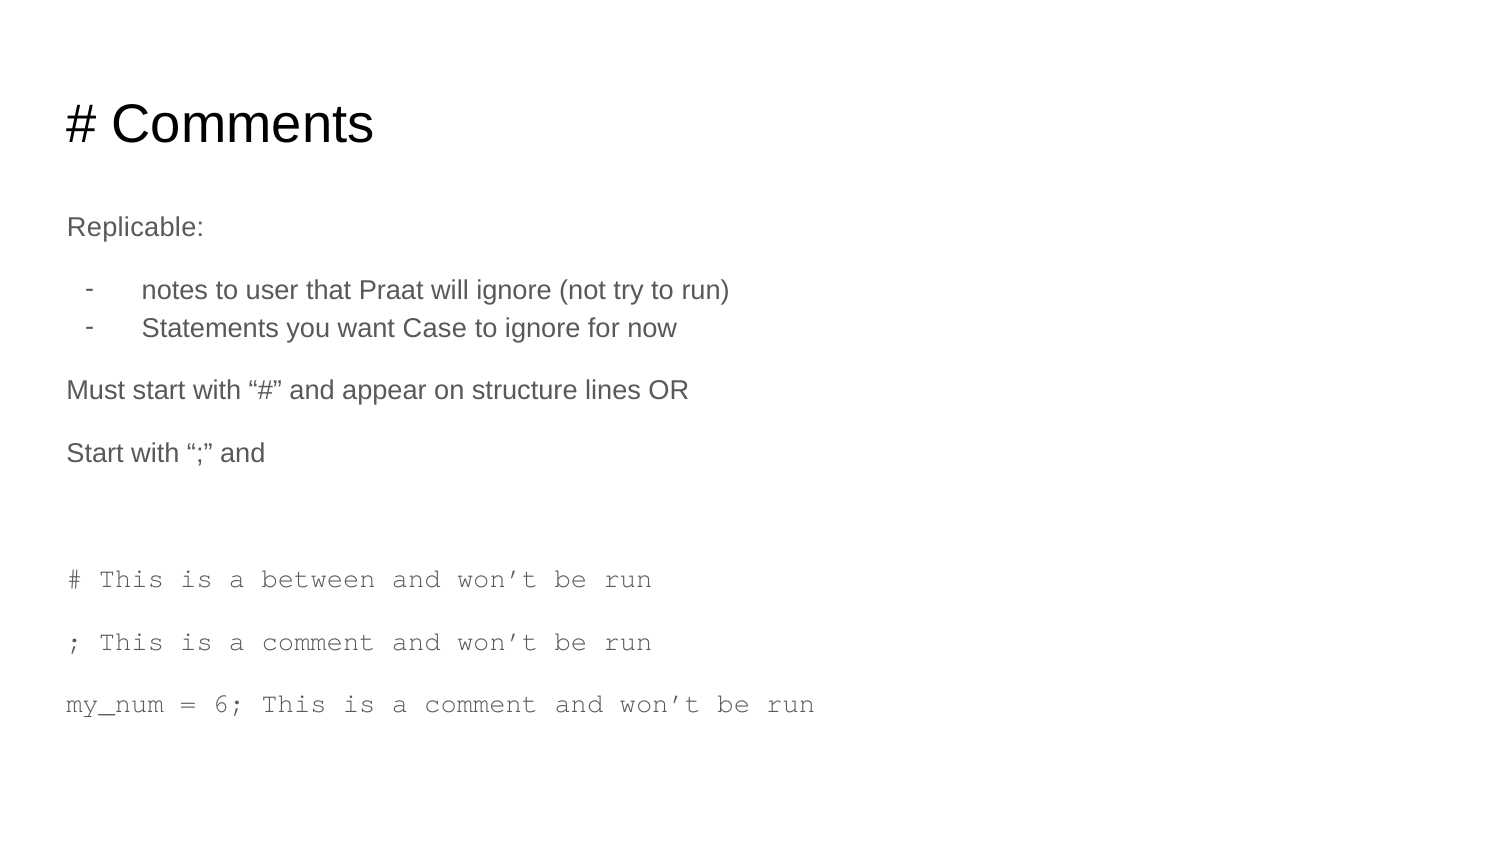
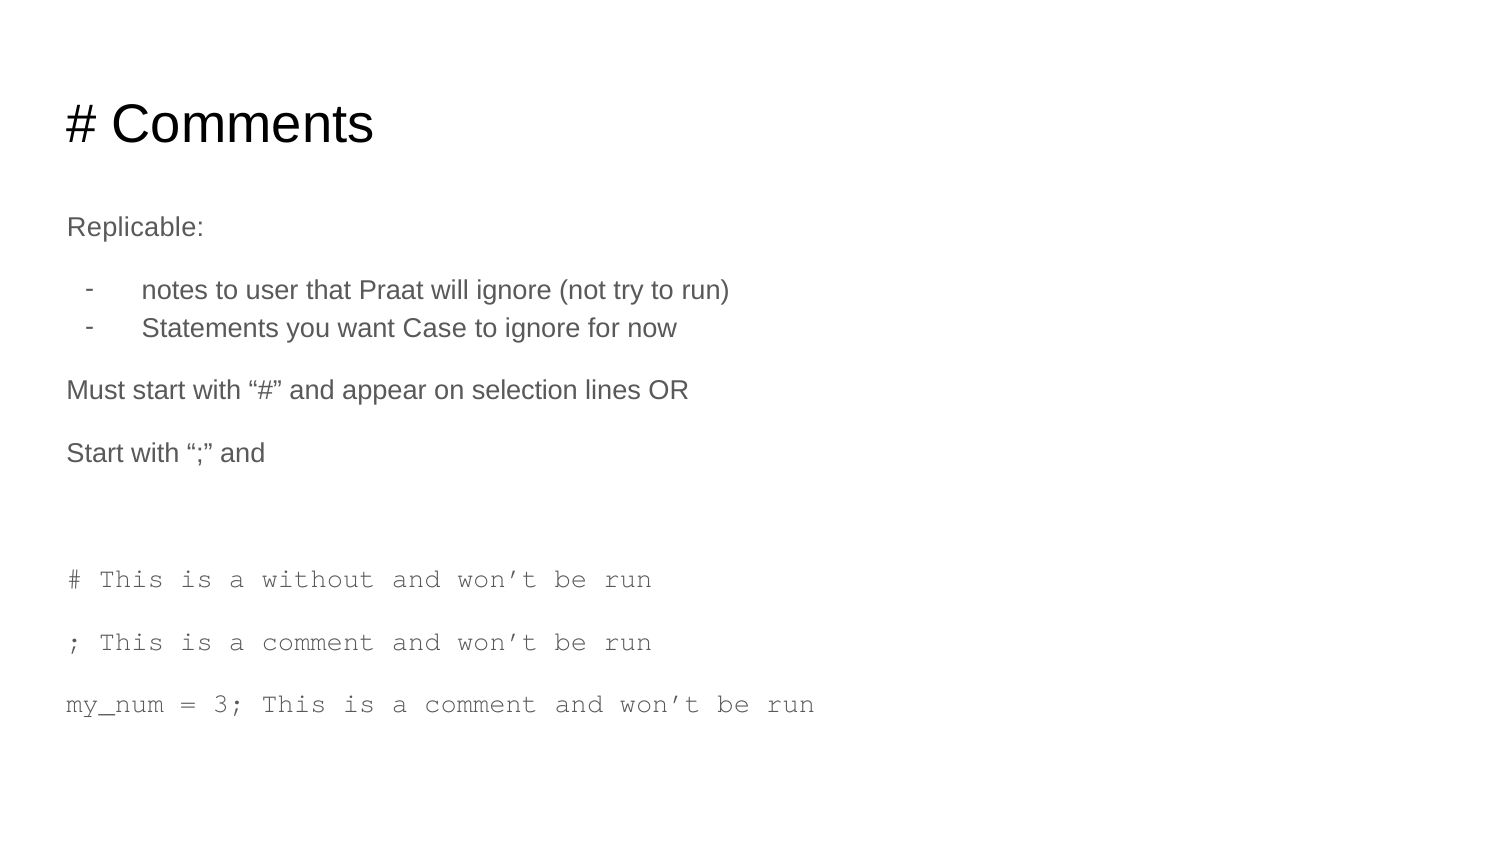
structure: structure -> selection (525, 391)
between: between -> without (319, 579)
6: 6 -> 3 (229, 704)
